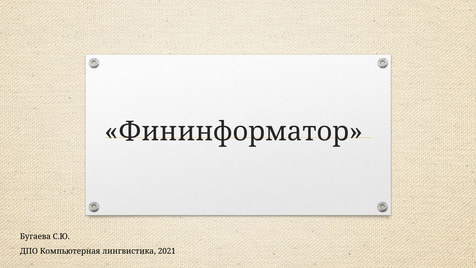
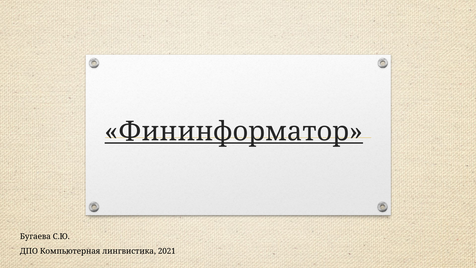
Фининформатор underline: none -> present (234, 131)
